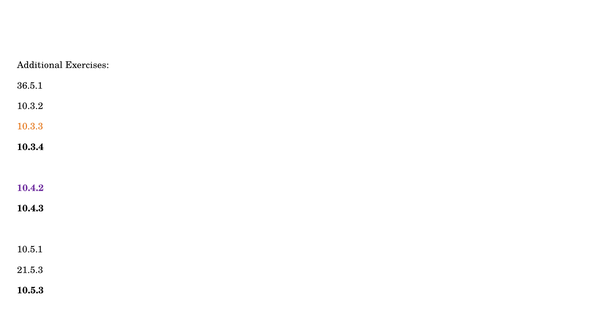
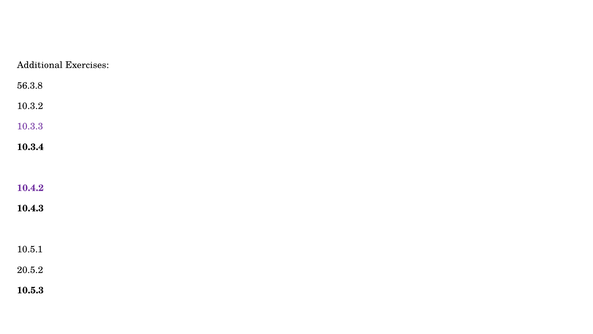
36.5.1: 36.5.1 -> 56.3.8 (30, 86)
10.3.3 colour: orange -> purple (30, 126)
21.5.3: 21.5.3 -> 20.5.2 (30, 270)
